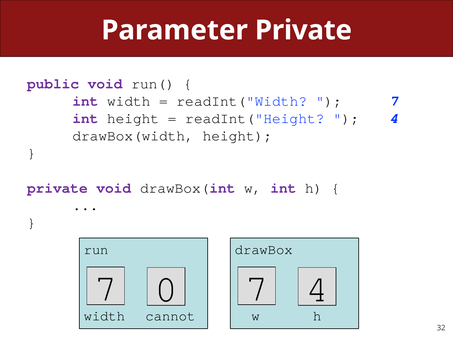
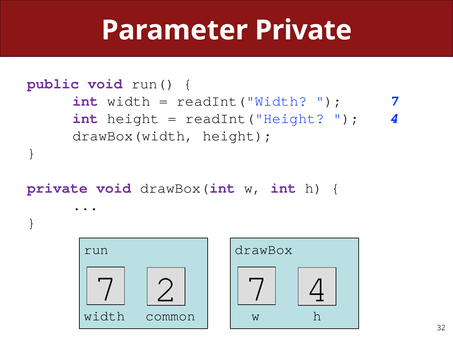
0: 0 -> 2 (166, 289)
cannot: cannot -> common (171, 316)
